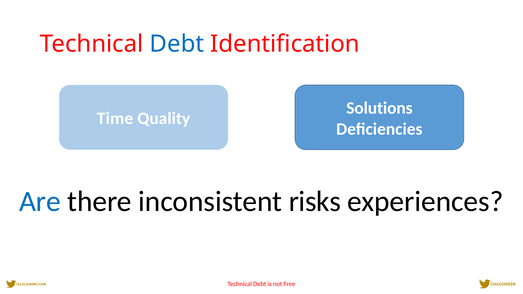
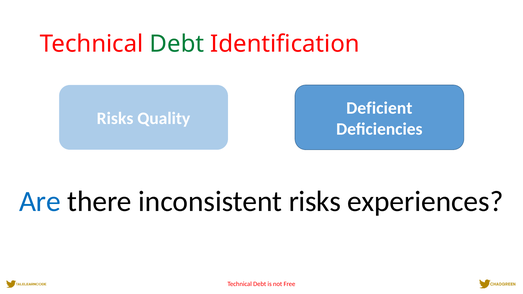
Debt colour: blue -> green (177, 44)
Solutions: Solutions -> Deficient (379, 108)
Time: Time -> Risks (115, 119)
